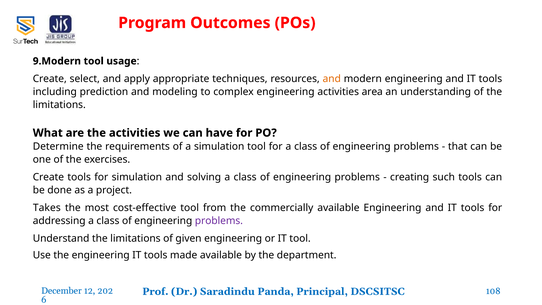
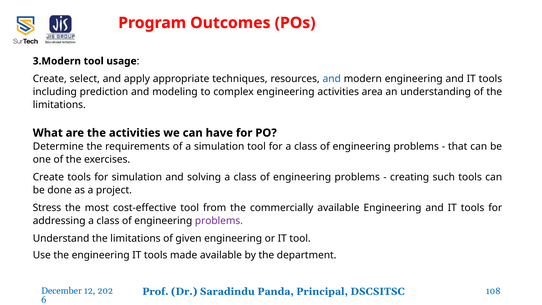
9.Modern: 9.Modern -> 3.Modern (57, 61)
and colour: orange -> blue (332, 79)
Takes: Takes -> Stress (47, 208)
